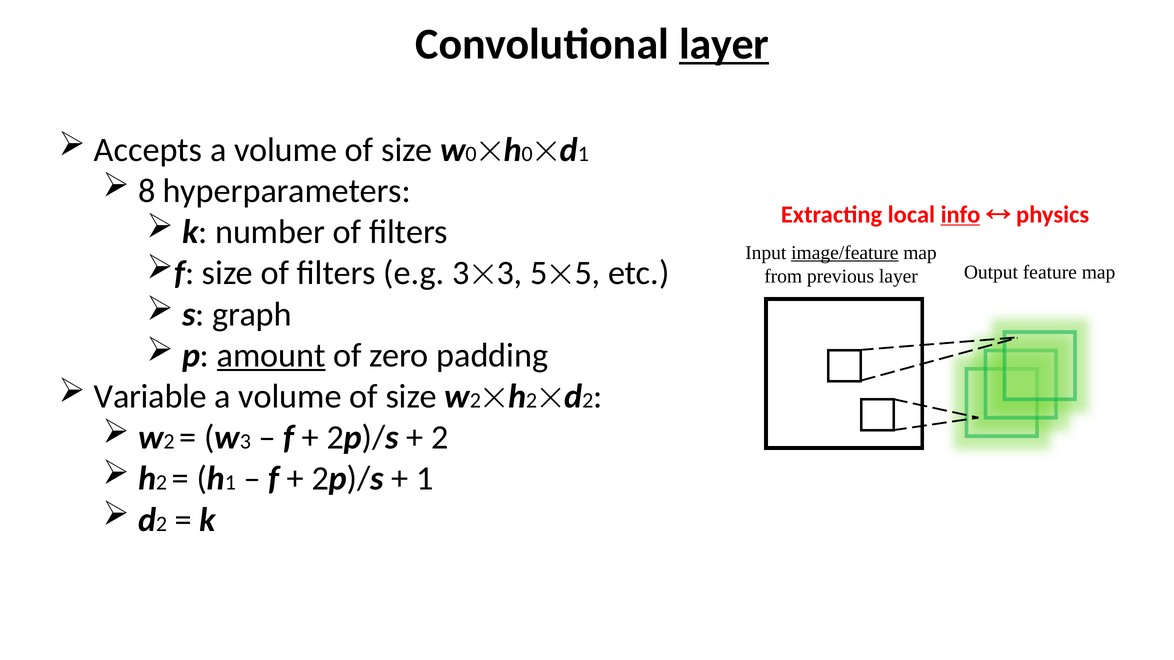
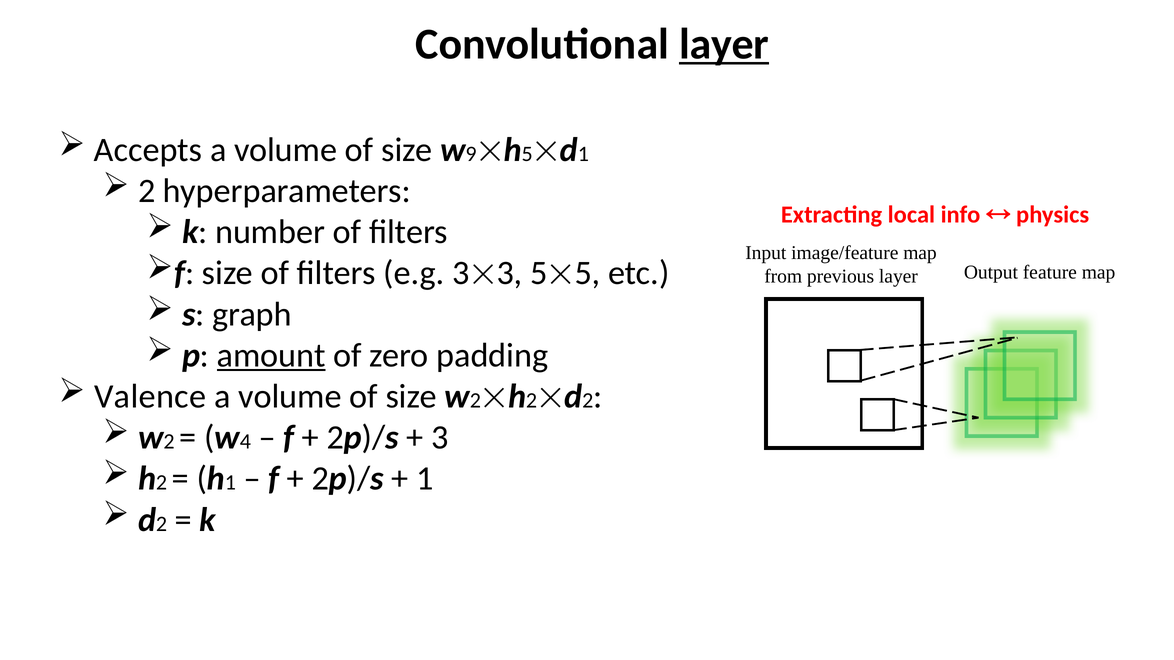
0: 0 -> 9 (471, 154)
0: 0 -> 5 (527, 154)
8: 8 -> 2 (147, 191)
info underline: present -> none (960, 215)
image/feature underline: present -> none (845, 253)
Variable: Variable -> Valence (150, 397)
3: 3 -> 4 (245, 442)
2: 2 -> 3 (440, 438)
